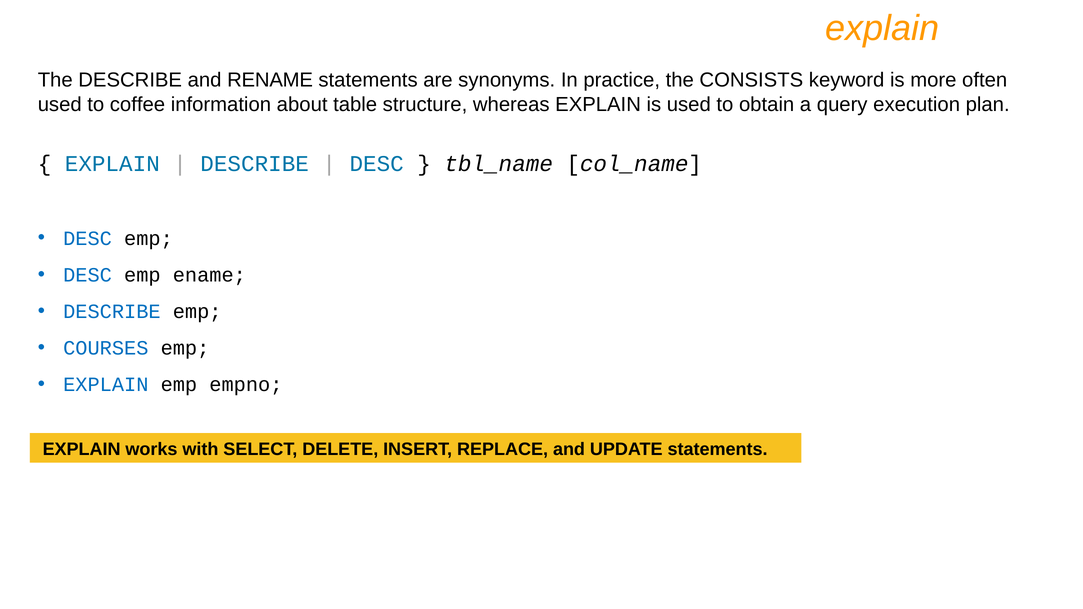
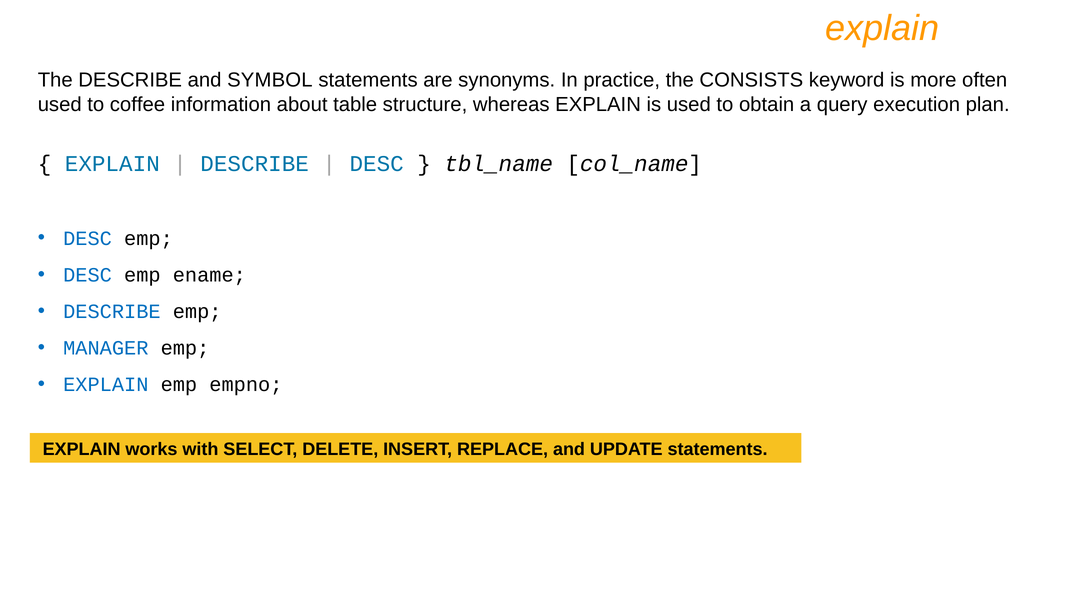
RENAME: RENAME -> SYMBOL (270, 80)
COURSES: COURSES -> MANAGER (106, 348)
